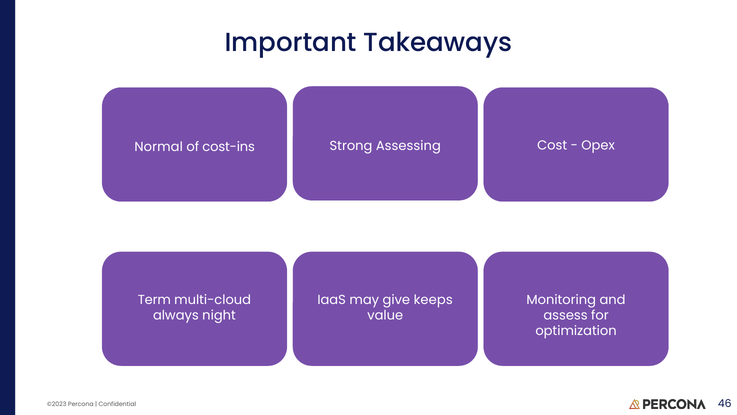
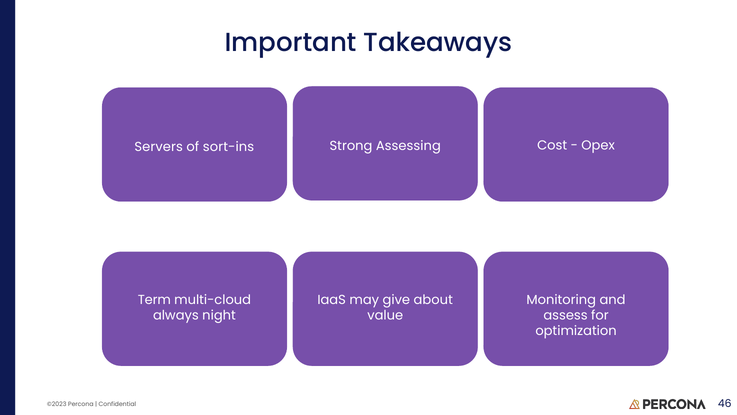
Normal: Normal -> Servers (159, 147)
cost-ins: cost-ins -> sort-ins (229, 147)
keeps: keeps -> about (433, 299)
